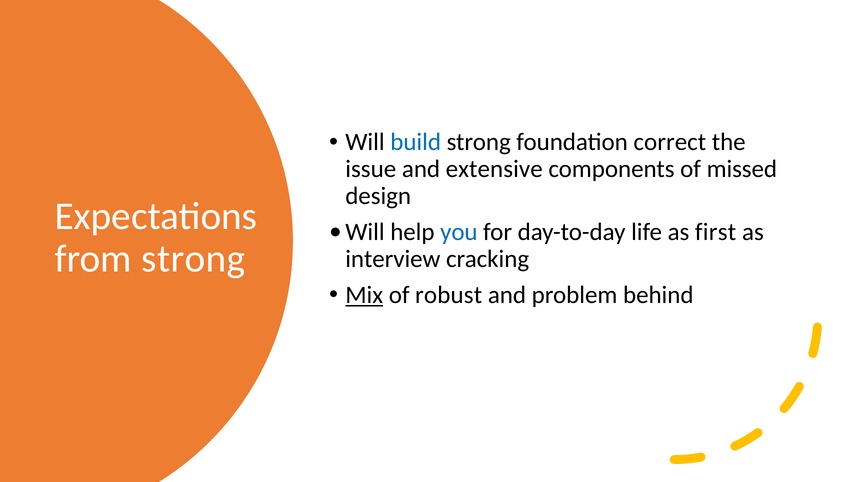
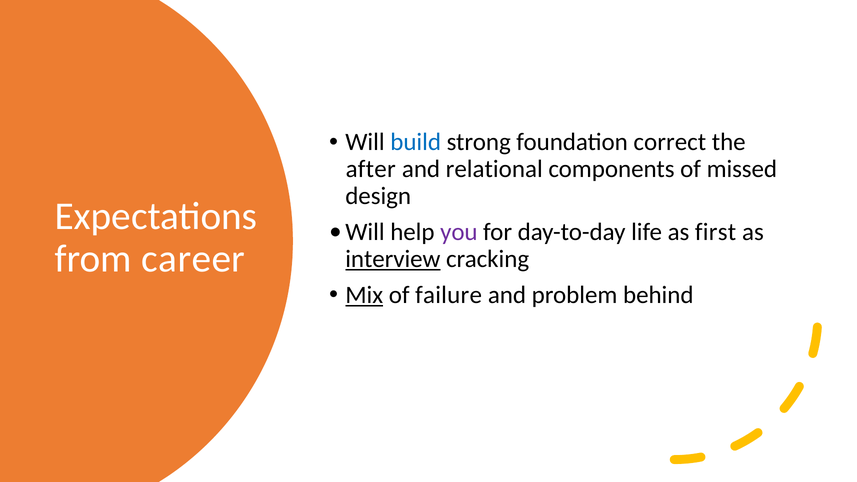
issue: issue -> after (371, 169)
extensive: extensive -> relational (494, 169)
you colour: blue -> purple (459, 232)
from strong: strong -> career (193, 259)
interview underline: none -> present (393, 259)
robust: robust -> failure (449, 295)
